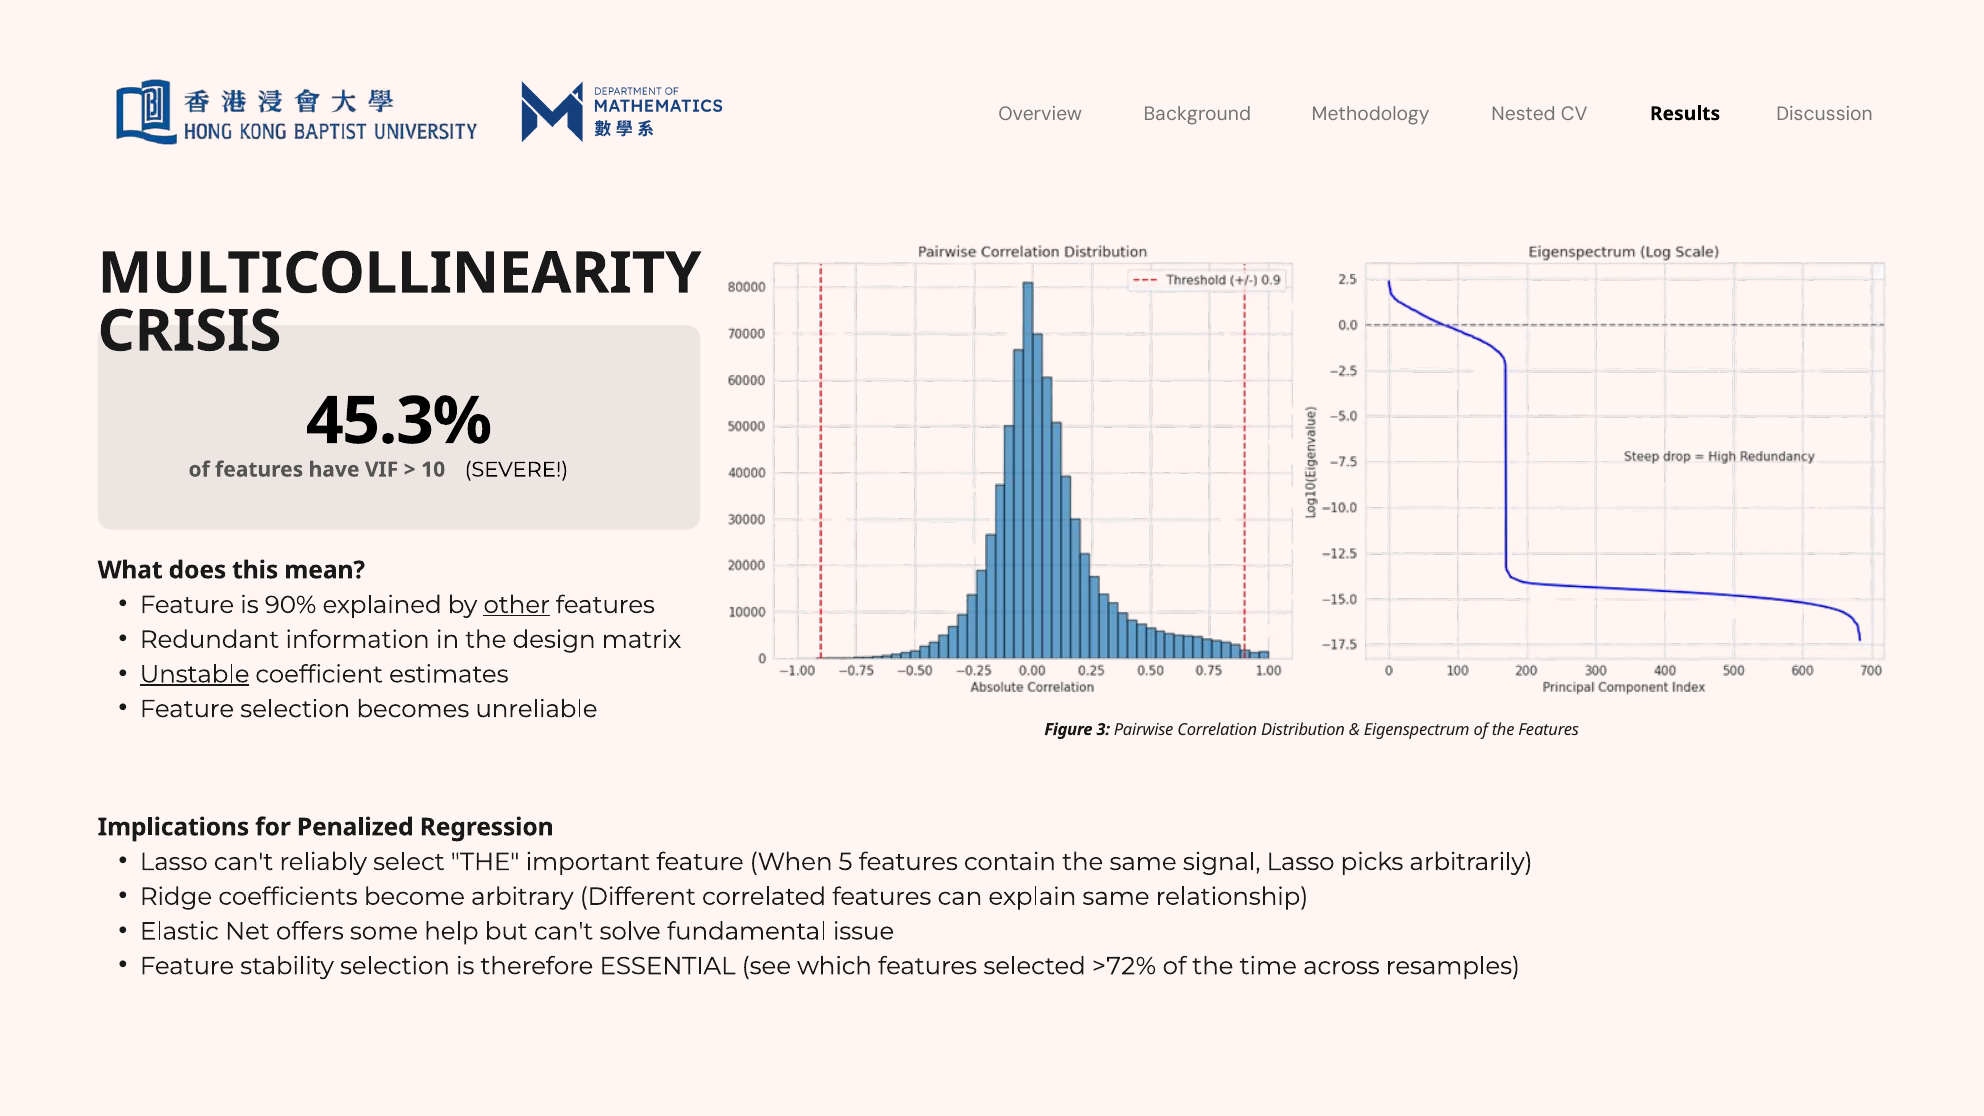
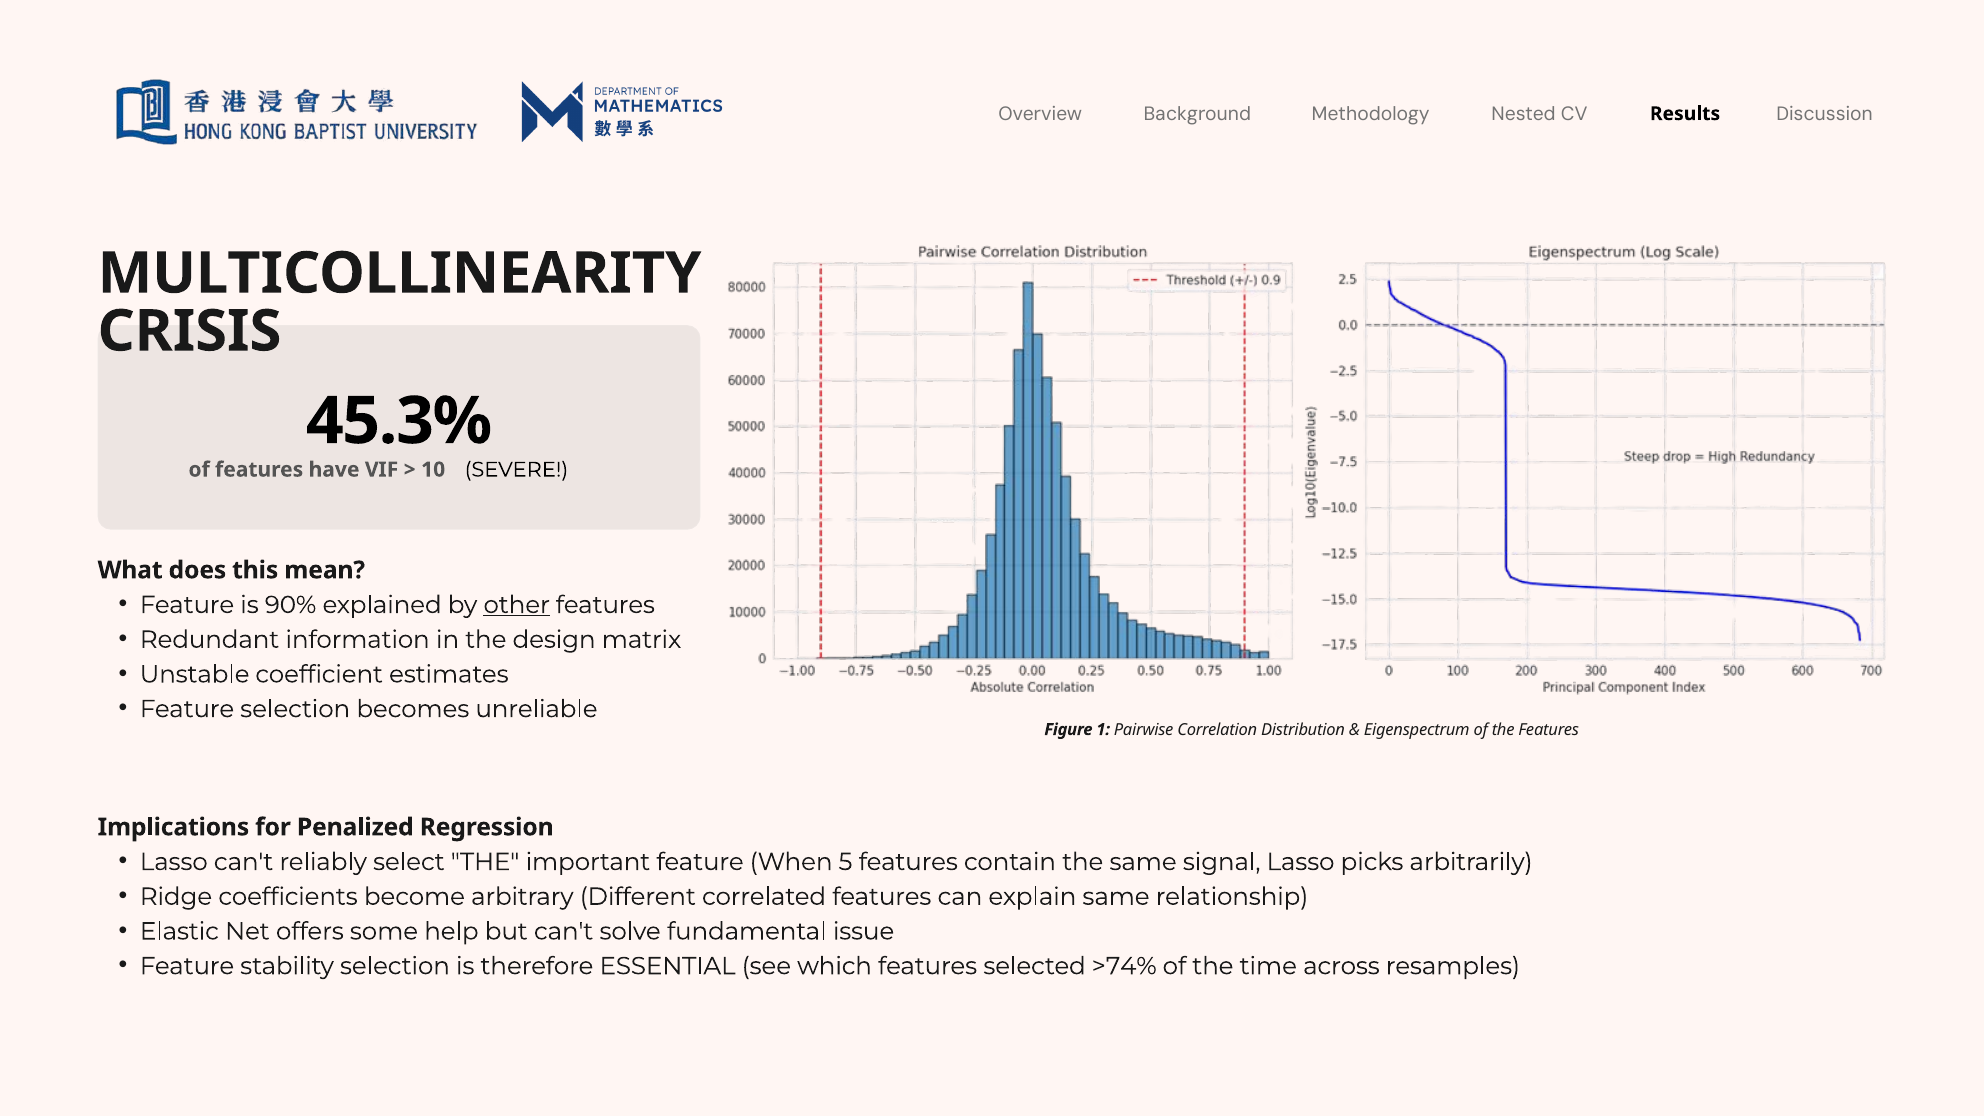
Unstable underline: present -> none (195, 674)
3: 3 -> 1 (1103, 730)
>72%: >72% -> >74% (1124, 966)
